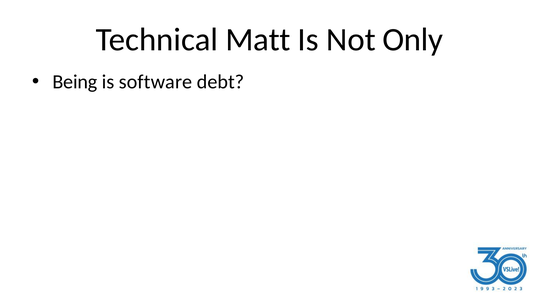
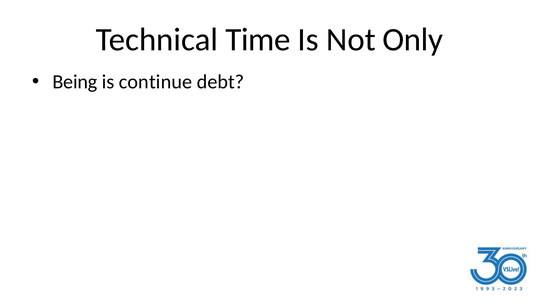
Matt: Matt -> Time (258, 40)
software: software -> continue (156, 82)
